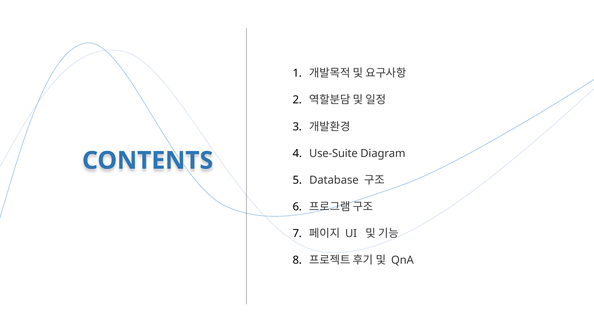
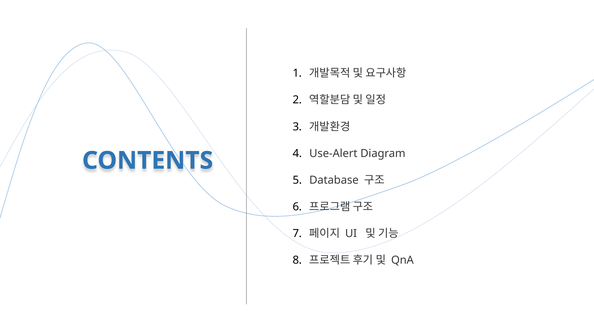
Use-Suite: Use-Suite -> Use-Alert (333, 153)
